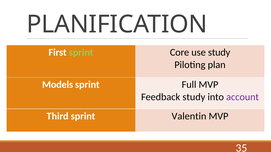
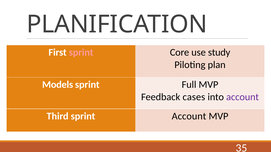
sprint colour: light green -> pink (81, 53)
Feedback study: study -> cases (194, 97)
sprint Valentin: Valentin -> Account (189, 116)
